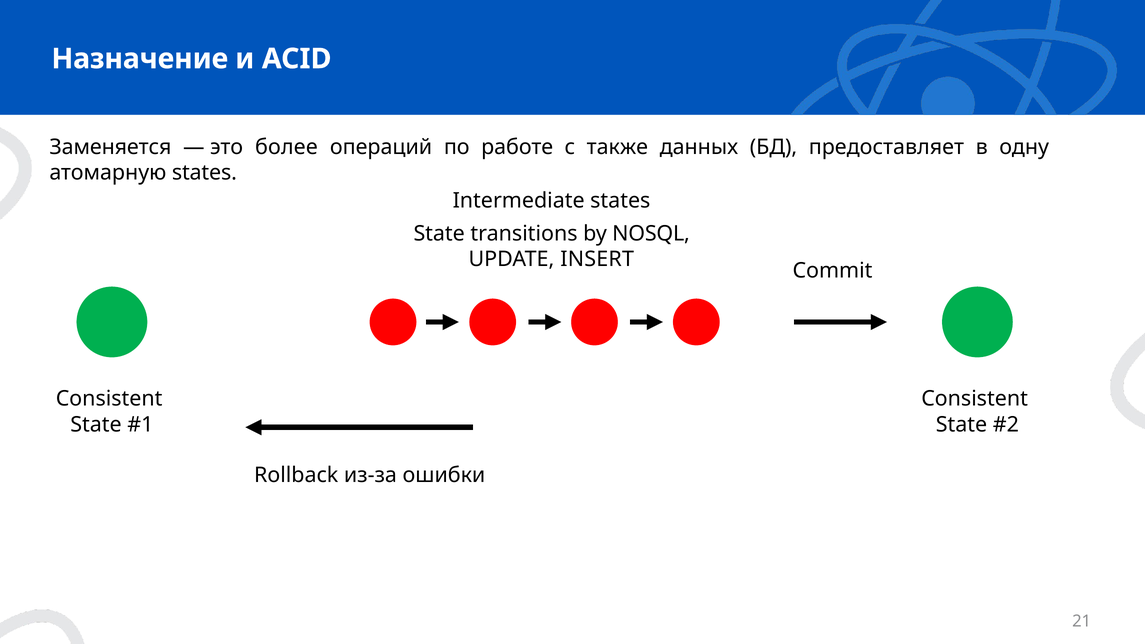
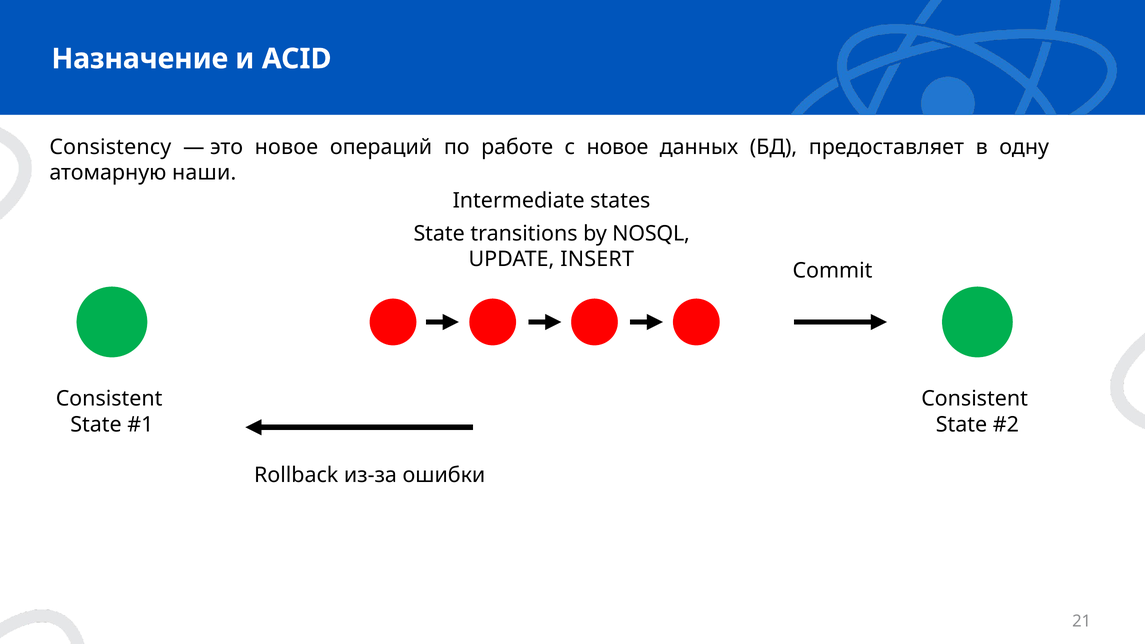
Заменяется: Заменяется -> Consistency (110, 147)
это более: более -> новое (286, 147)
с также: также -> новое (617, 147)
атомарную states: states -> наши (204, 173)
